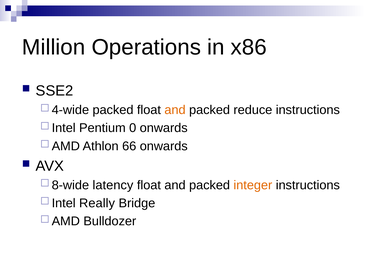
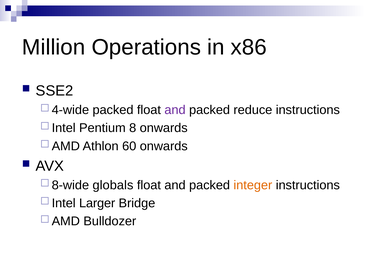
and colour: orange -> purple (175, 110)
0: 0 -> 8 (133, 128)
66: 66 -> 60 (129, 146)
latency: latency -> globals (113, 185)
Really: Really -> Larger (97, 204)
